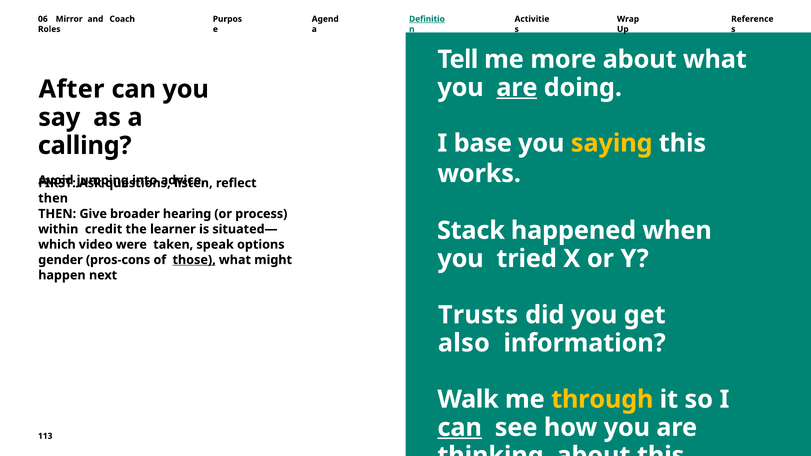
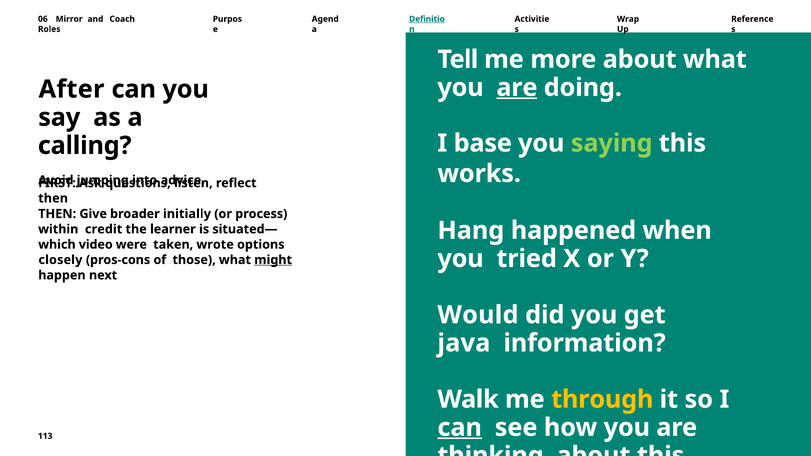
saying colour: yellow -> light green (612, 143)
hearing: hearing -> initially (187, 214)
Stack: Stack -> Hang (471, 231)
speak: speak -> wrote (215, 245)
gender: gender -> closely (60, 260)
those underline: present -> none (194, 260)
might underline: none -> present (273, 260)
Trusts: Trusts -> Would (478, 315)
also: also -> java (464, 343)
